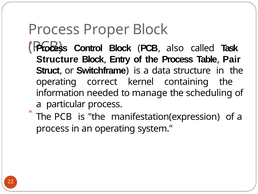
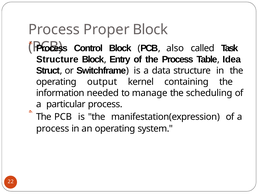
Pair: Pair -> Idea (232, 59)
correct: correct -> output (102, 82)
